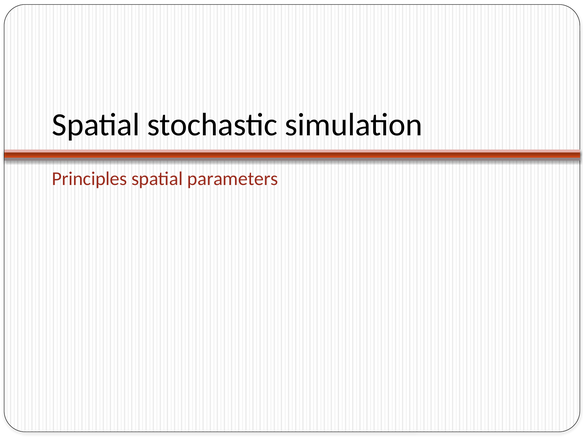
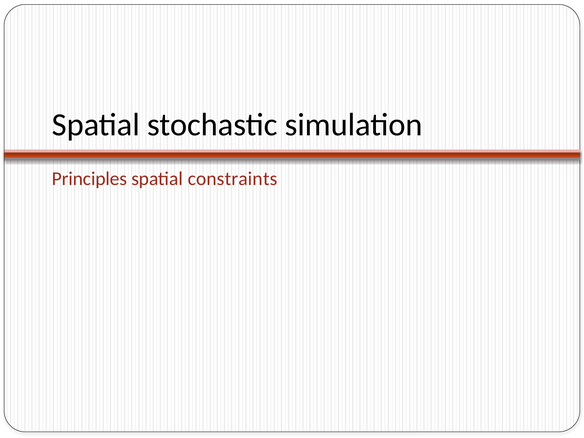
parameters: parameters -> constraints (233, 179)
